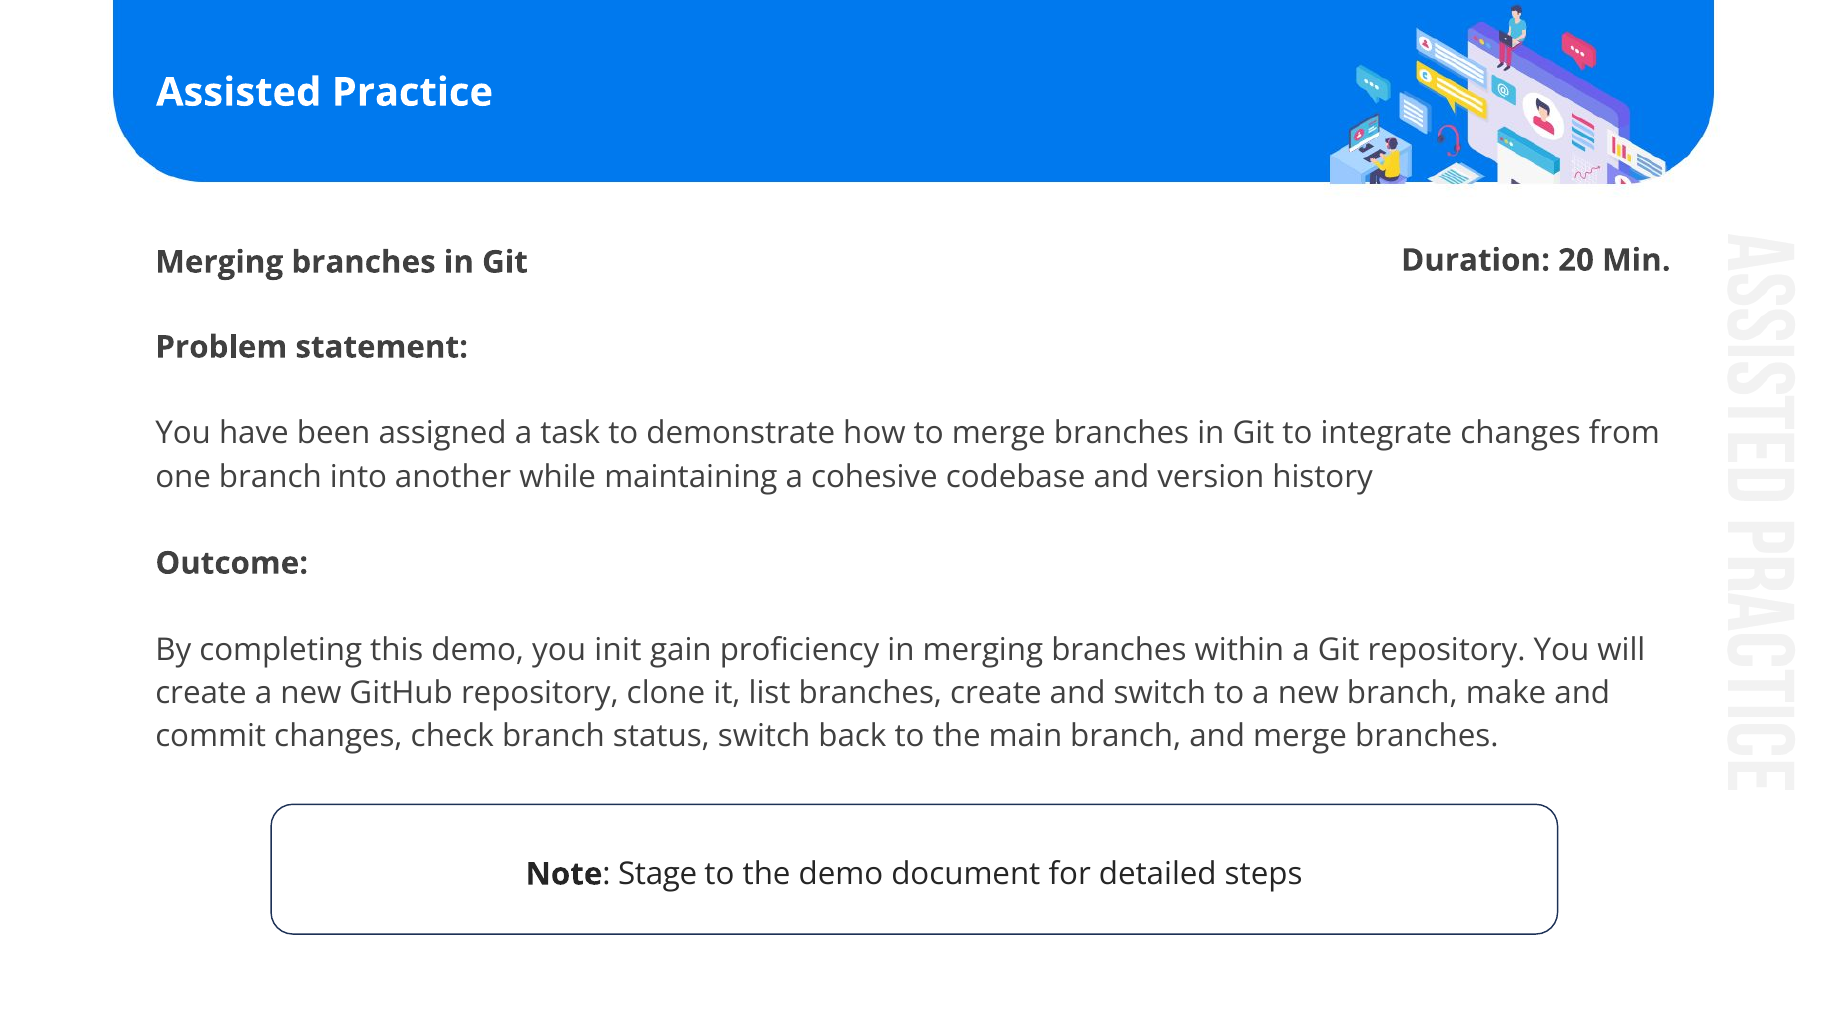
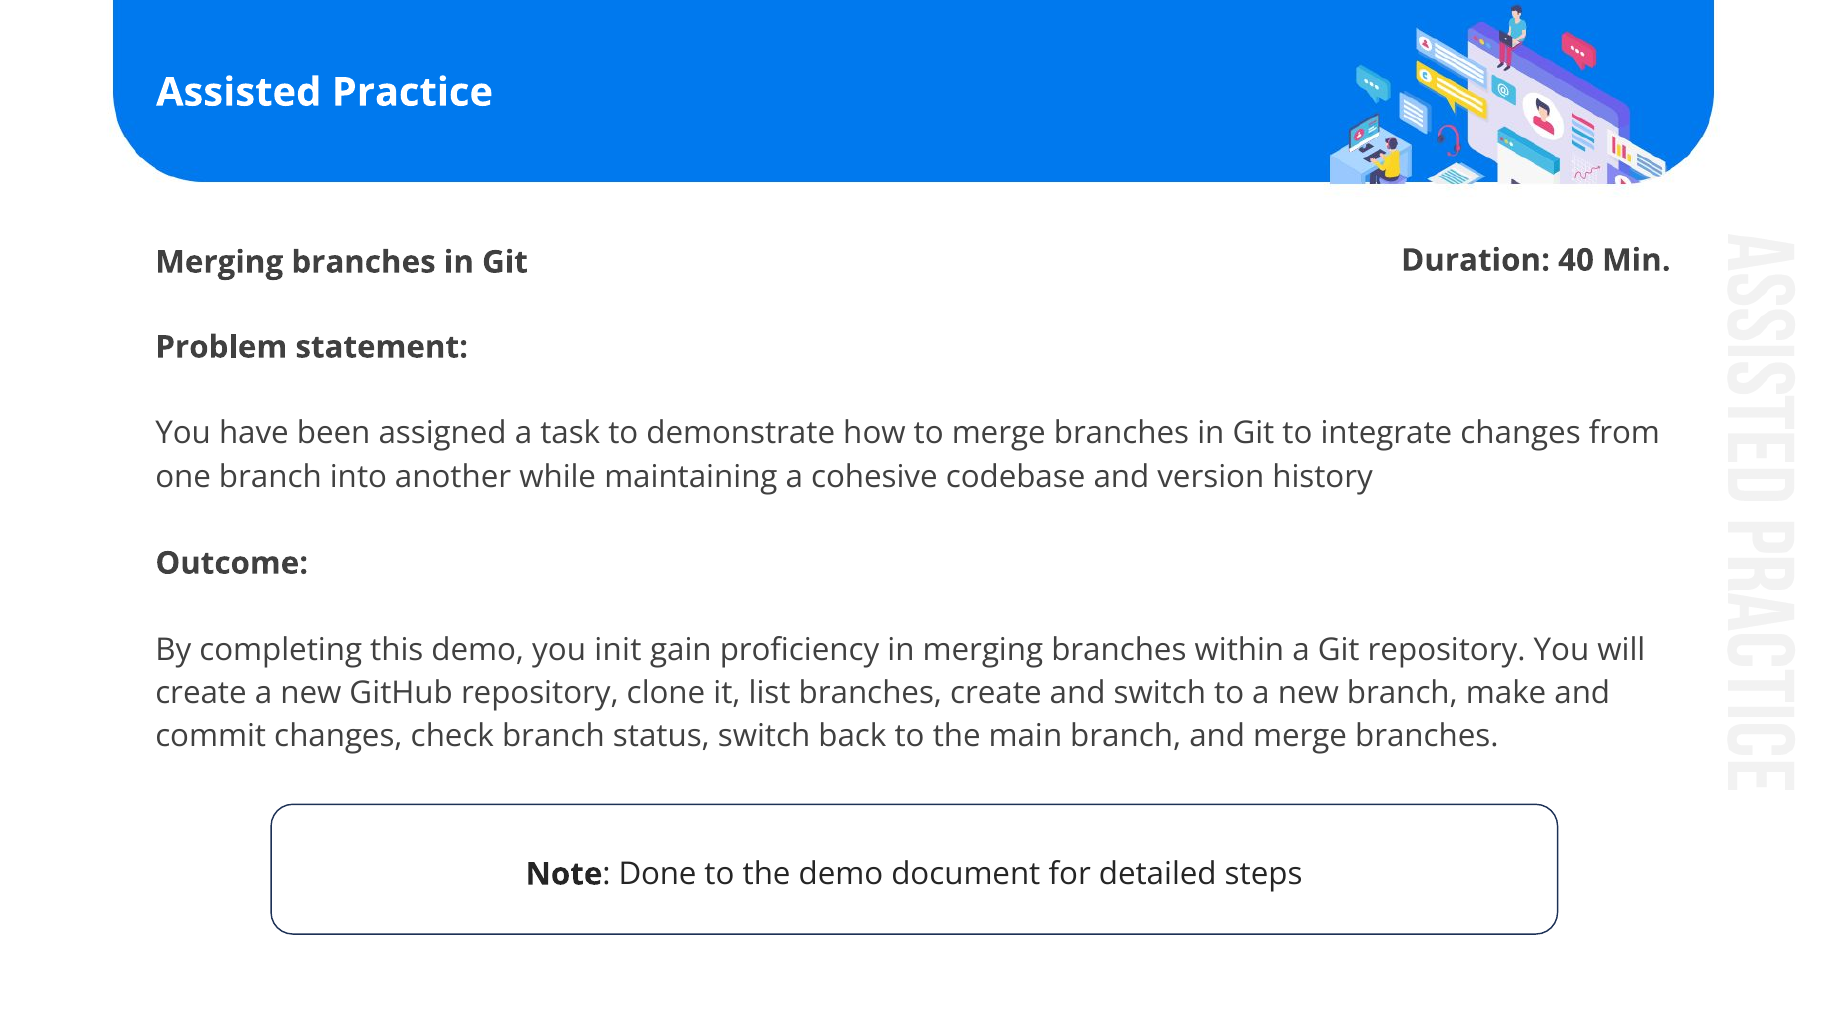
20: 20 -> 40 (1576, 260)
Stage: Stage -> Done (658, 874)
